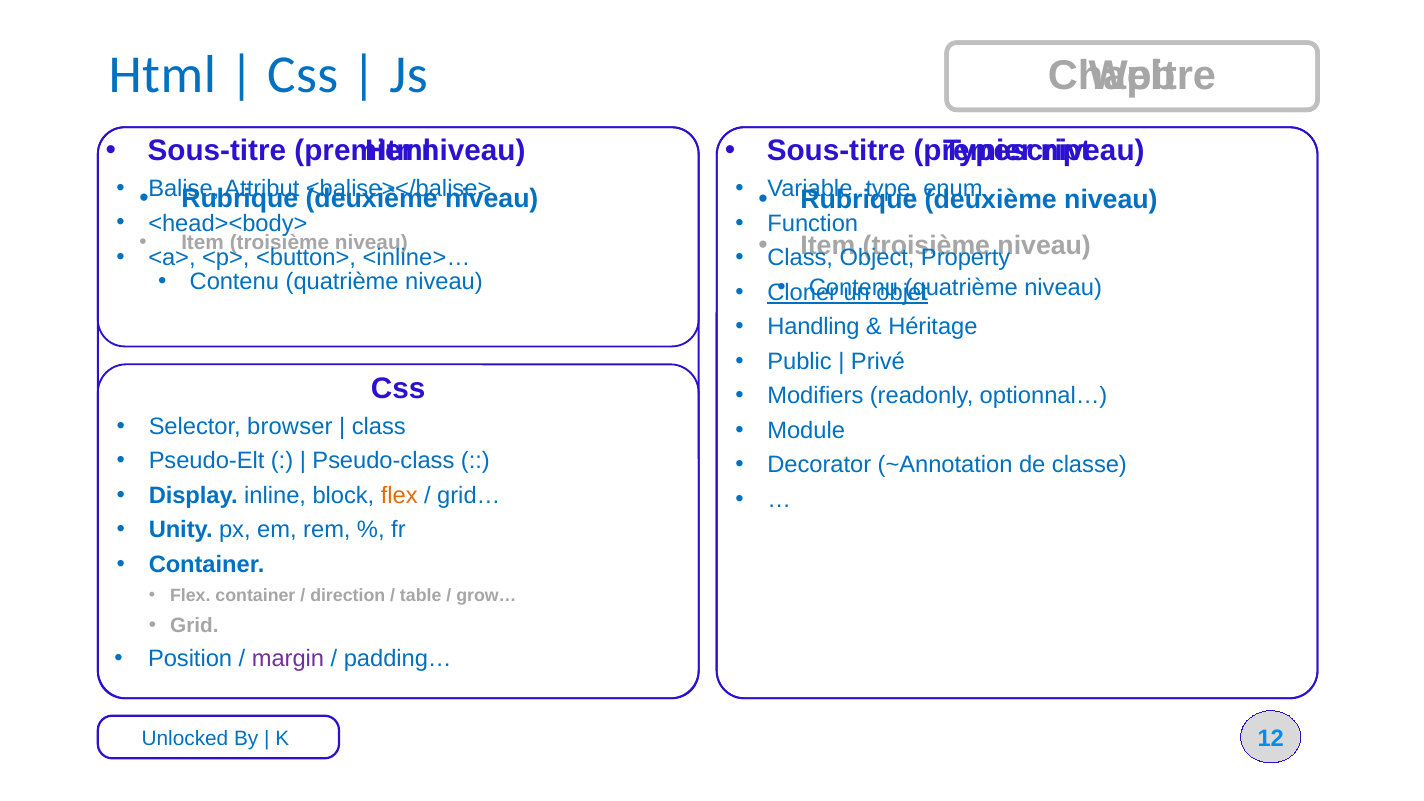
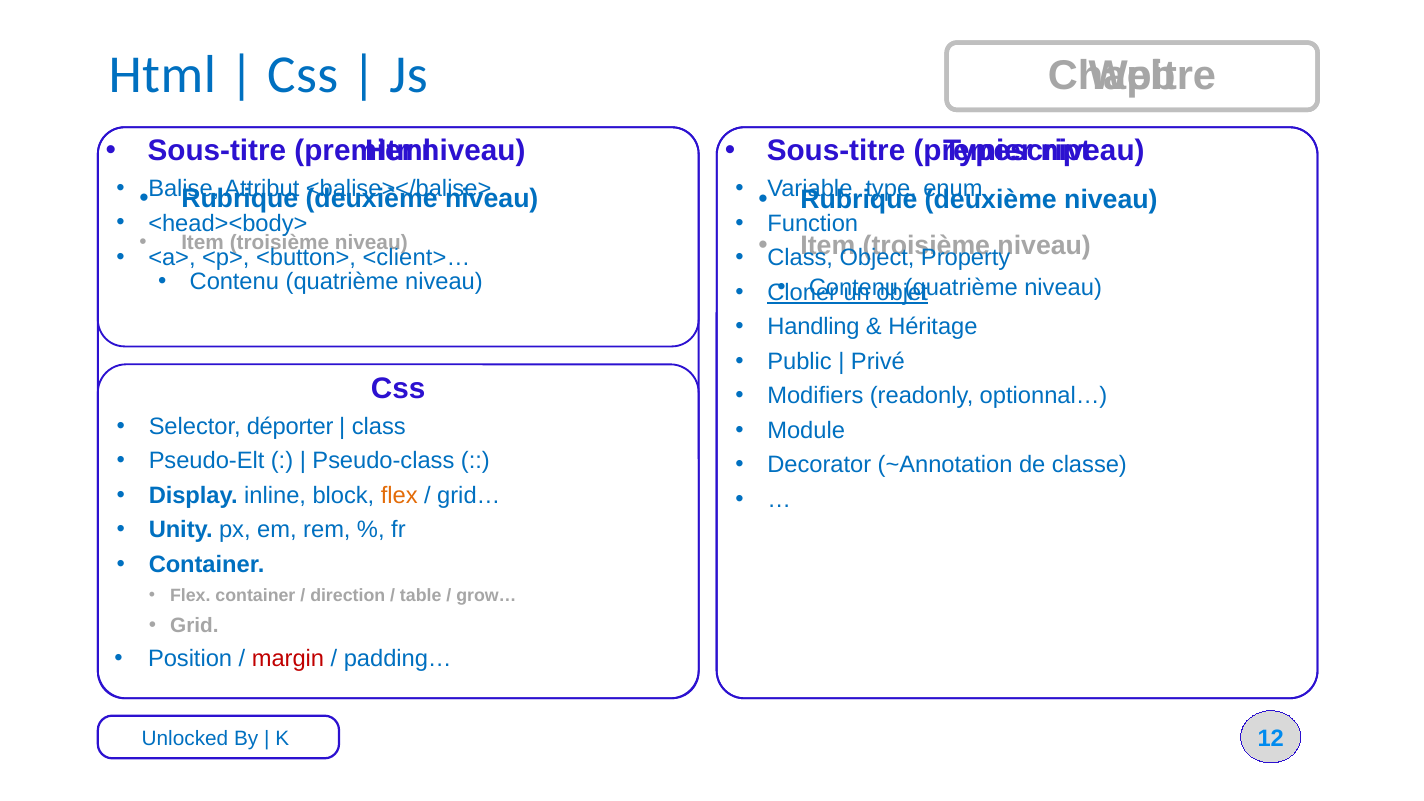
<inline>…: <inline>… -> <client>… (416, 258)
browser: browser -> déporter (290, 426)
margin colour: purple -> red (288, 658)
